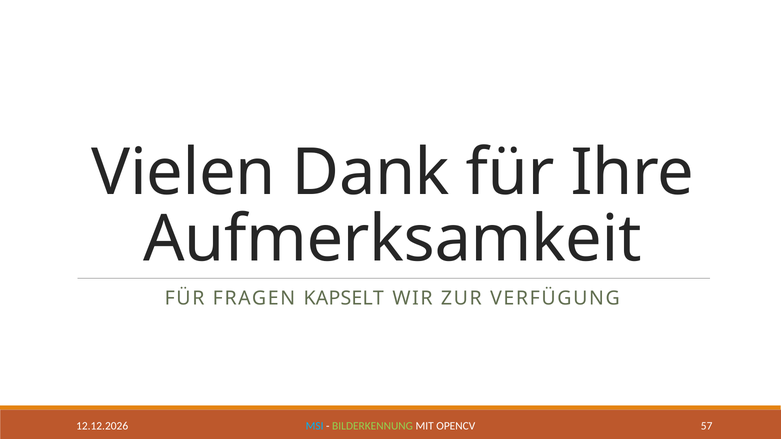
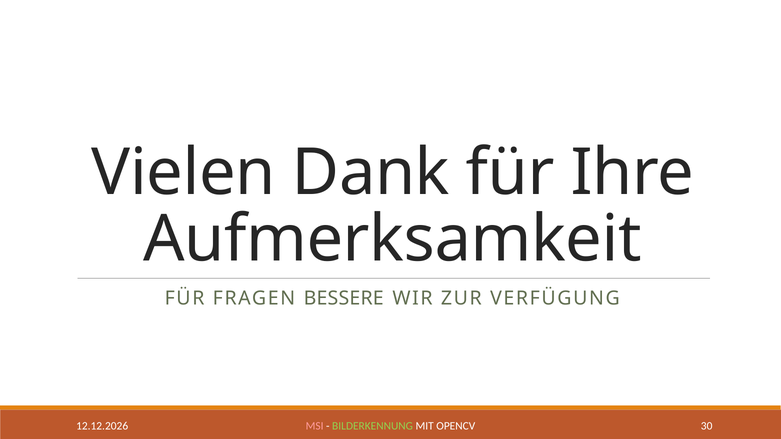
KAPSELT: KAPSELT -> BESSERE (344, 299)
MSI colour: light blue -> pink (315, 426)
57: 57 -> 30 (707, 426)
